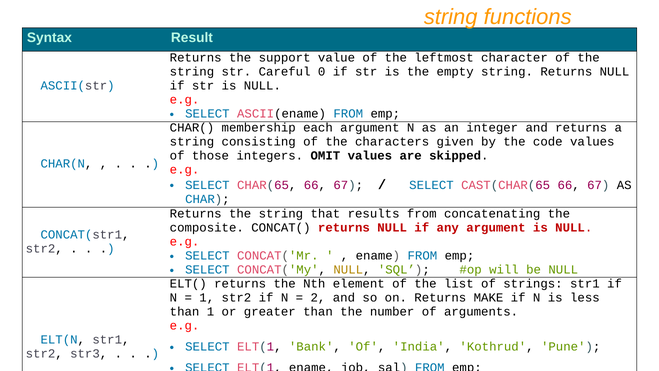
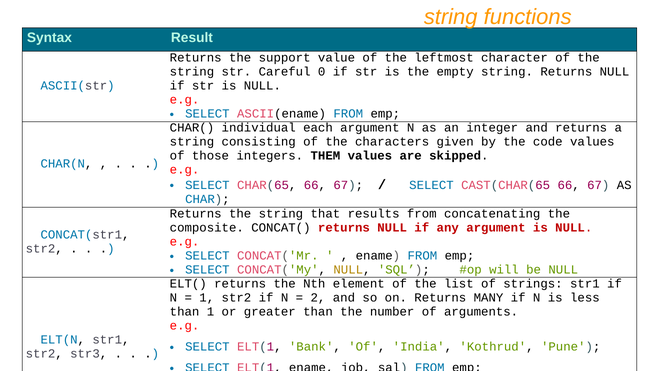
membership: membership -> individual (259, 128)
OMIT: OMIT -> THEM (325, 156)
MAKE: MAKE -> MANY (489, 297)
